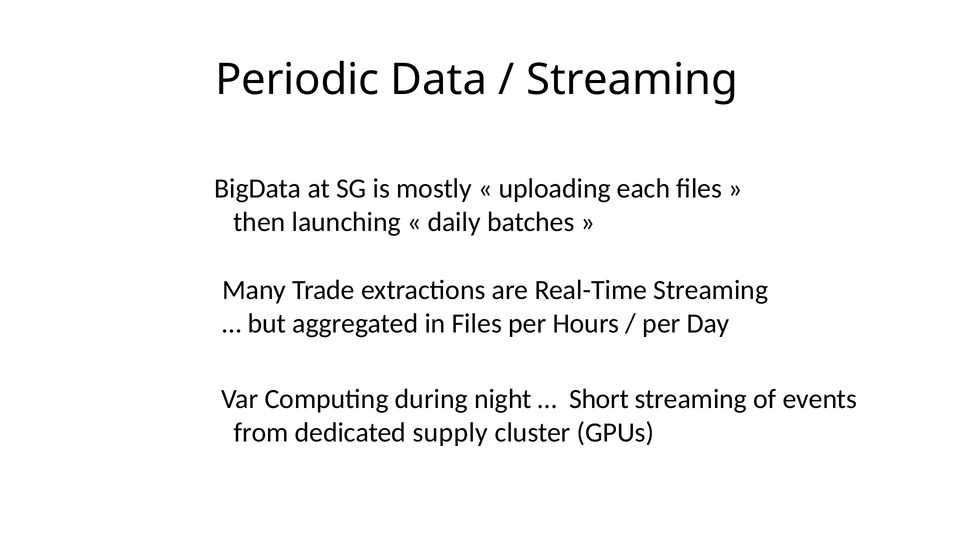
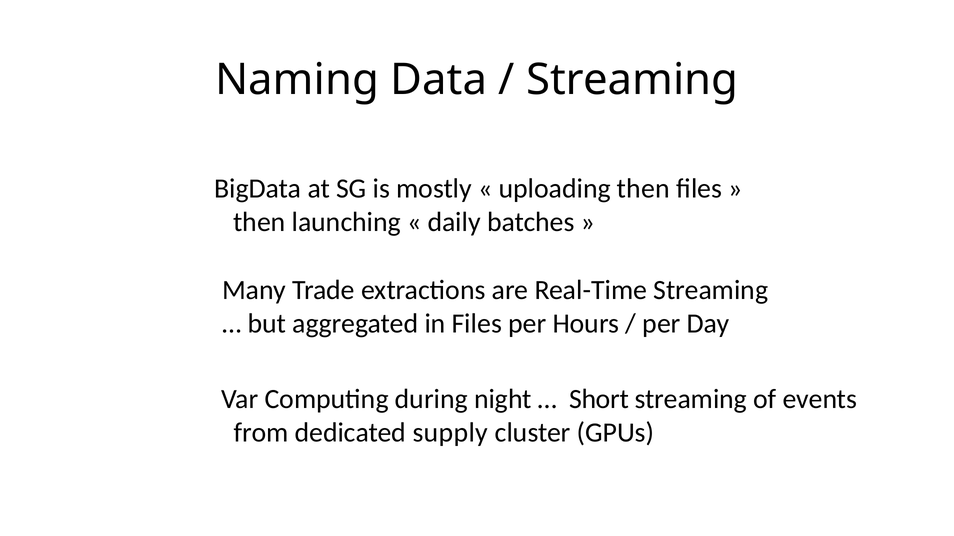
Periodic: Periodic -> Naming (297, 80)
uploading each: each -> then (643, 189)
